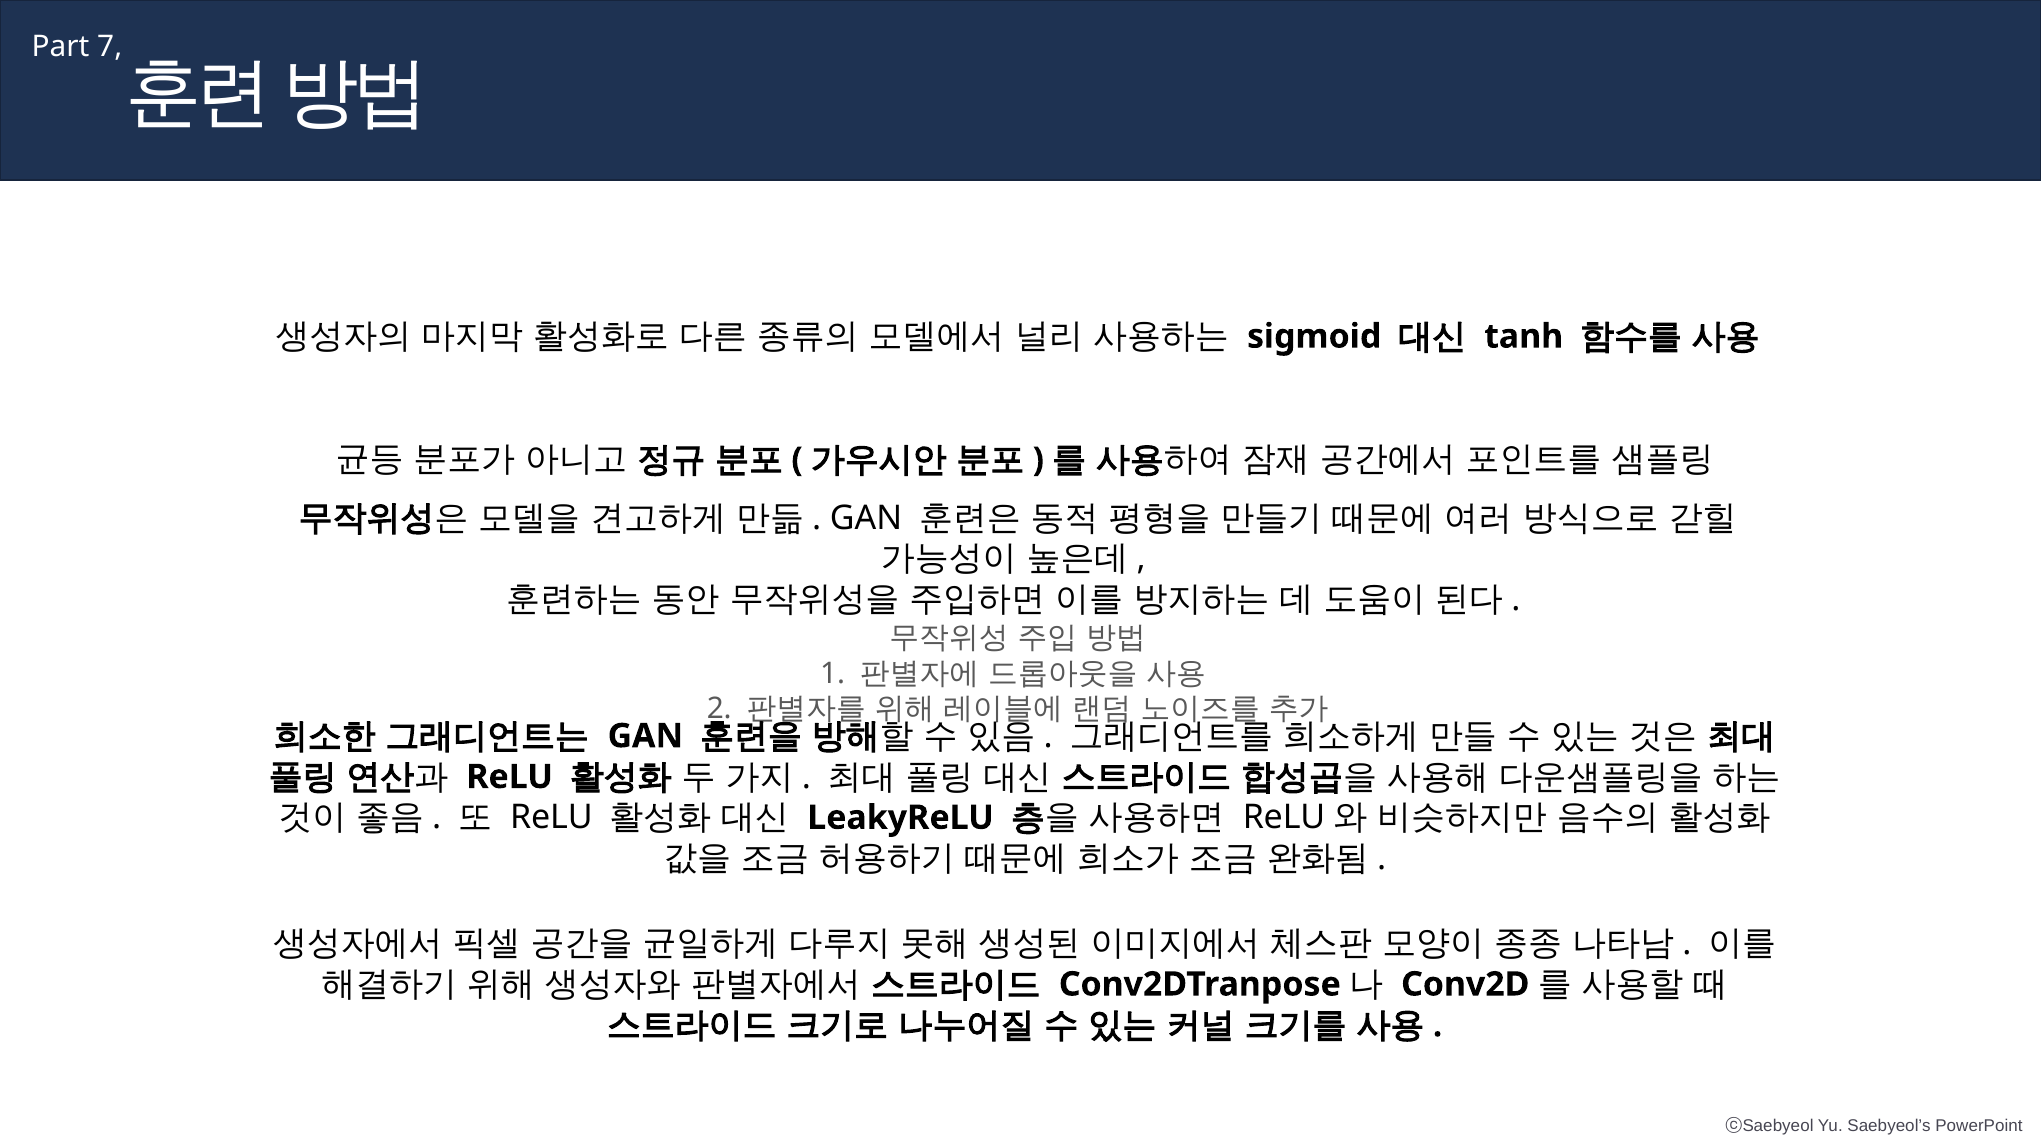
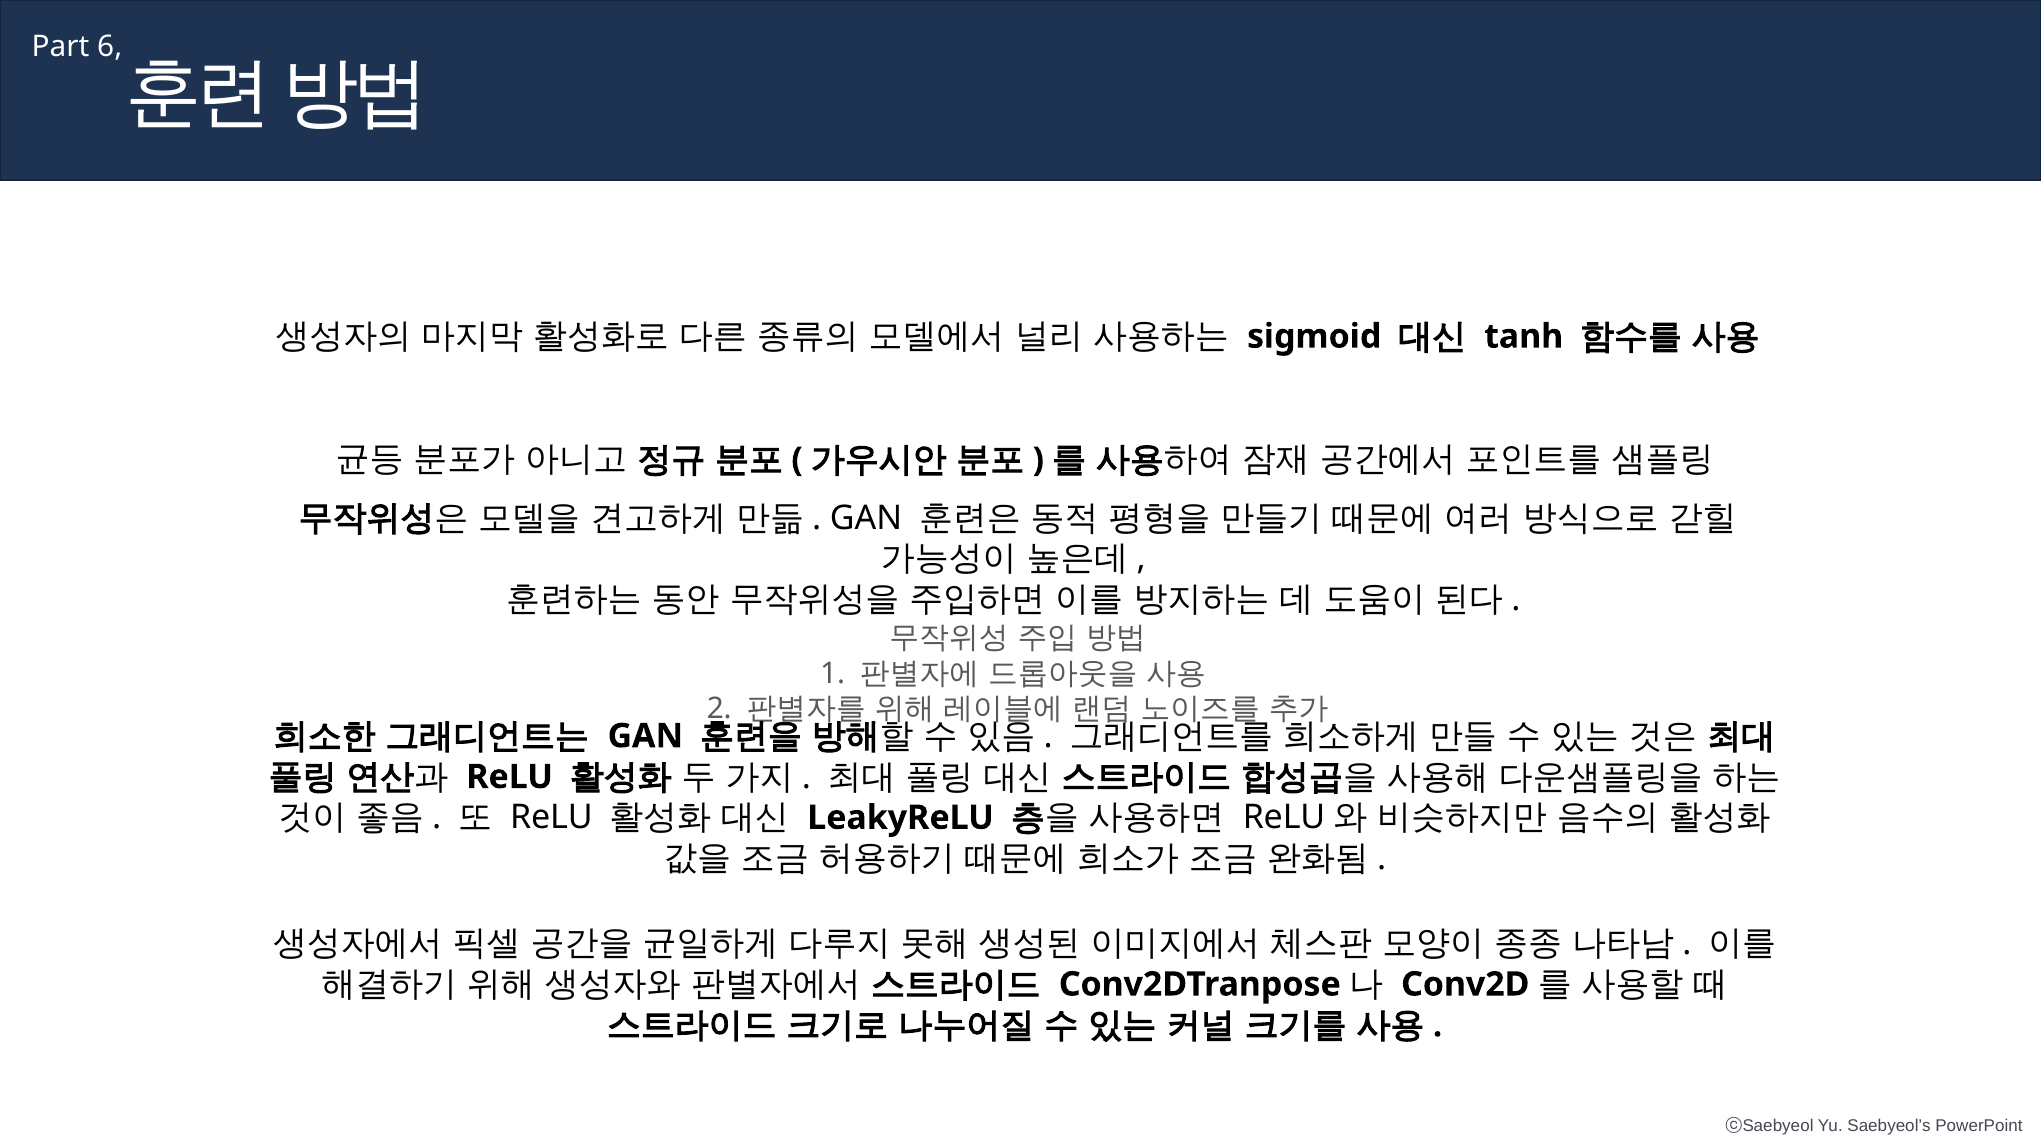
7: 7 -> 6 (110, 47)
